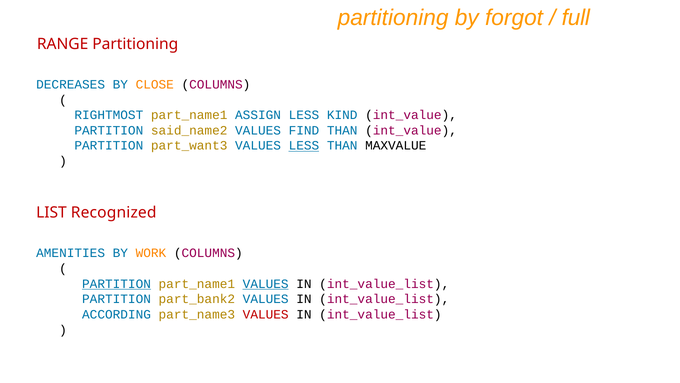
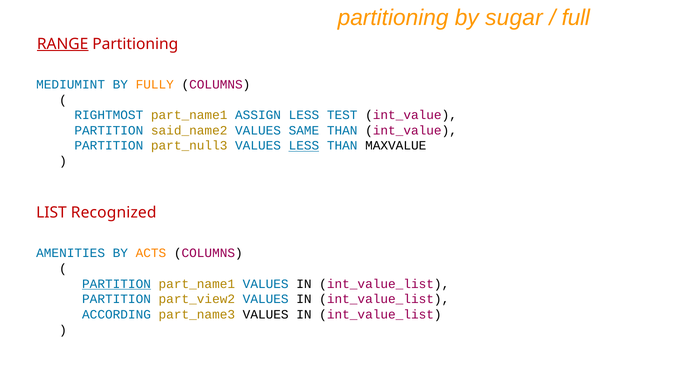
forgot: forgot -> sugar (514, 18)
RANGE underline: none -> present (63, 44)
DECREASES: DECREASES -> MEDIUMINT (71, 84)
CLOSE: CLOSE -> FULLY (155, 84)
KIND: KIND -> TEST (342, 115)
FIND: FIND -> SAME (304, 130)
part_want3: part_want3 -> part_null3 (189, 146)
WORK: WORK -> ACTS (151, 253)
VALUES underline: present -> none (266, 283)
part_bank2: part_bank2 -> part_view2 (197, 299)
VALUES colour: red -> black (266, 314)
